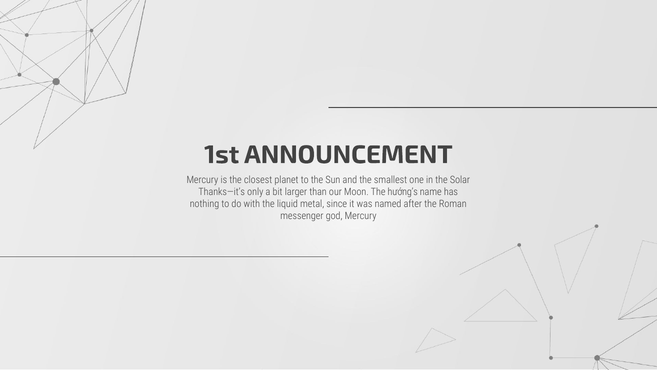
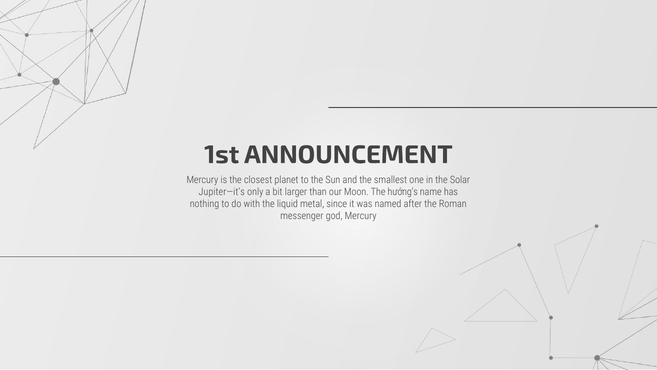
Thanks—it’s: Thanks—it’s -> Jupiter—it’s (222, 192)
